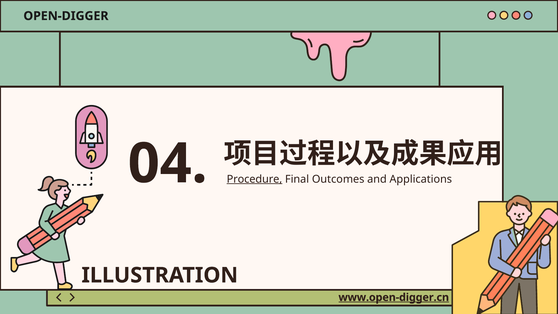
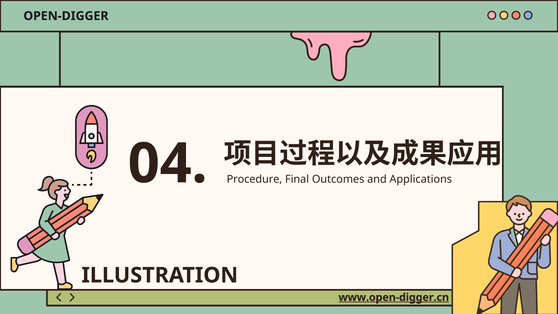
Procedure underline: present -> none (254, 179)
